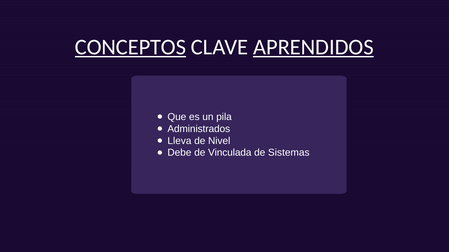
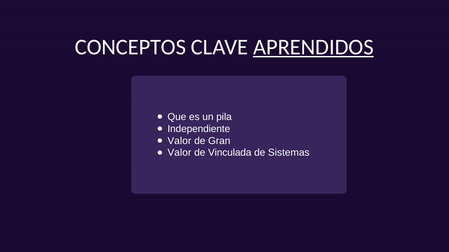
CONCEPTOS underline: present -> none (131, 47)
Administrados: Administrados -> Independiente (199, 129)
Lleva: Lleva -> Valor (179, 141)
Nivel: Nivel -> Gran (219, 141)
Debe: Debe -> Valor (179, 153)
